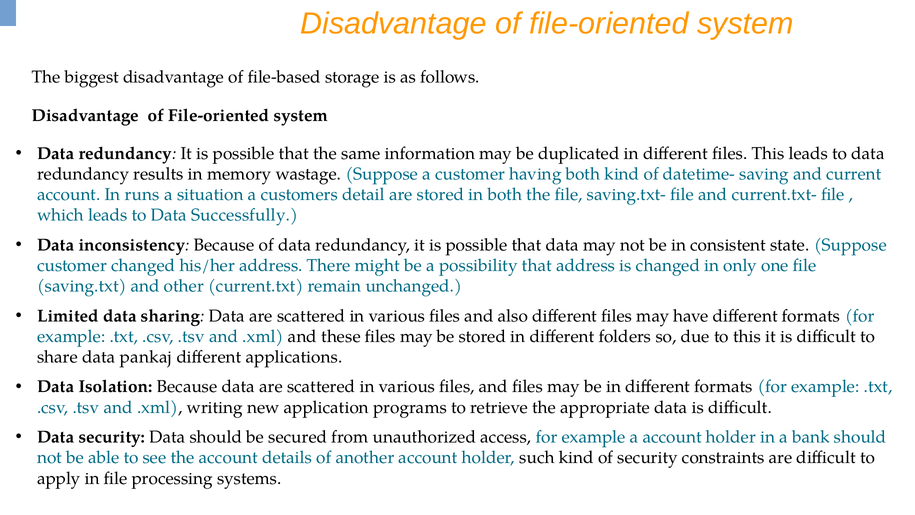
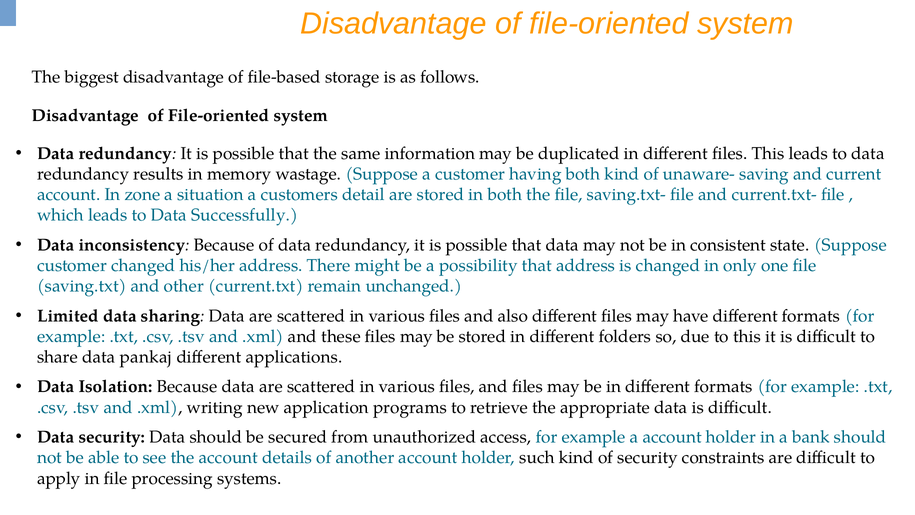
datetime-: datetime- -> unaware- (699, 174)
runs: runs -> zone (142, 194)
